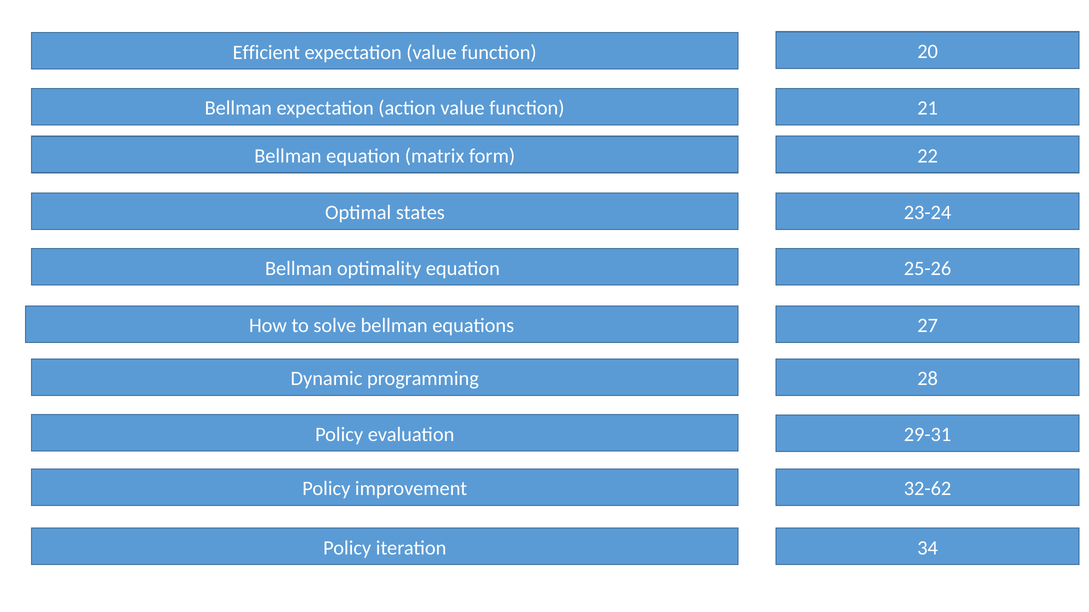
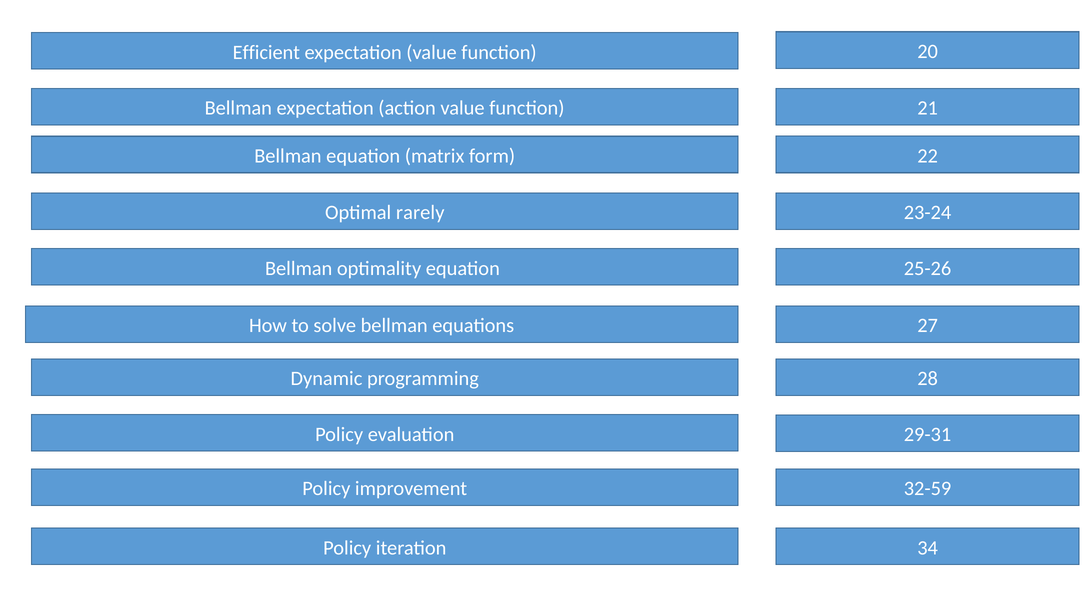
states: states -> rarely (420, 213)
32-62: 32-62 -> 32-59 (928, 489)
